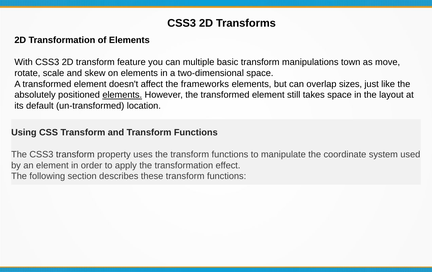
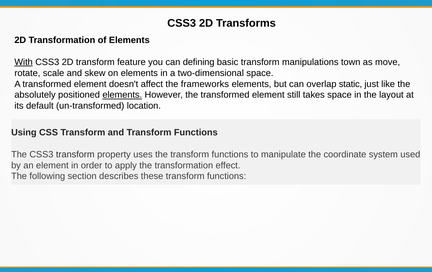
With underline: none -> present (24, 62)
multiple: multiple -> defining (199, 62)
sizes: sizes -> static (351, 84)
